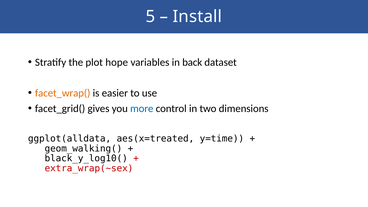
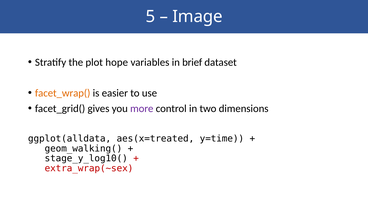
Install: Install -> Image (197, 17)
back: back -> brief (192, 62)
more colour: blue -> purple (142, 109)
black_y_log10(: black_y_log10( -> stage_y_log10( (86, 158)
